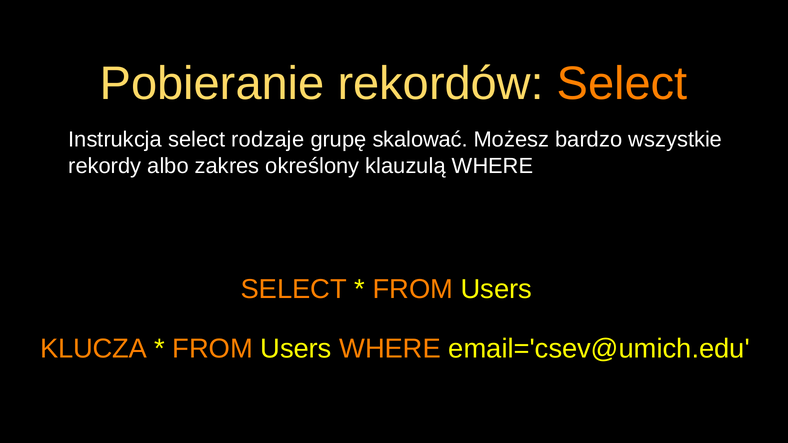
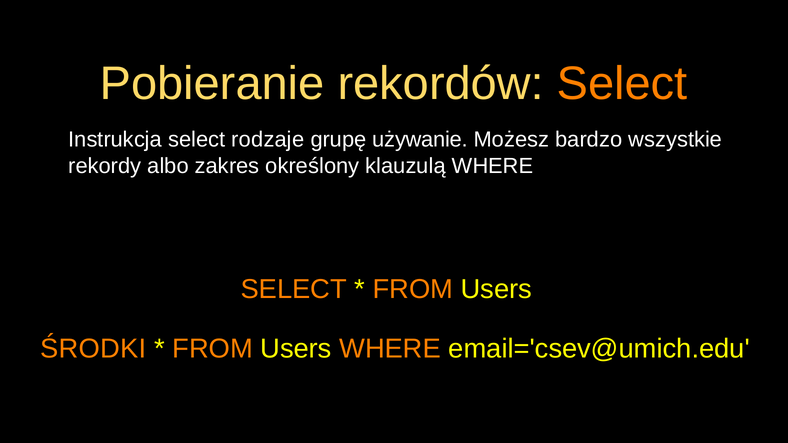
skalować: skalować -> używanie (420, 140)
KLUCZA: KLUCZA -> ŚRODKI (93, 349)
